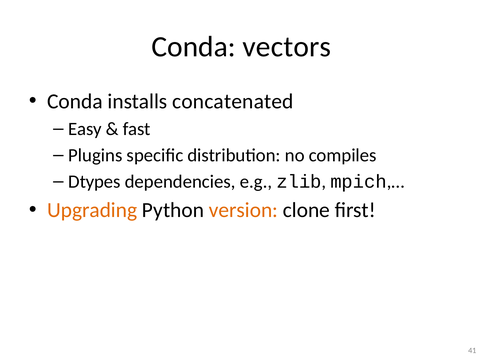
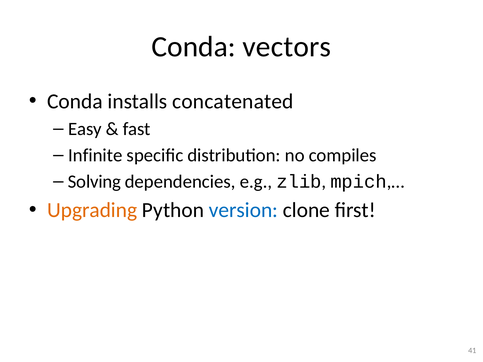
Plugins: Plugins -> Infinite (95, 155)
Dtypes: Dtypes -> Solving (94, 182)
version colour: orange -> blue (243, 210)
